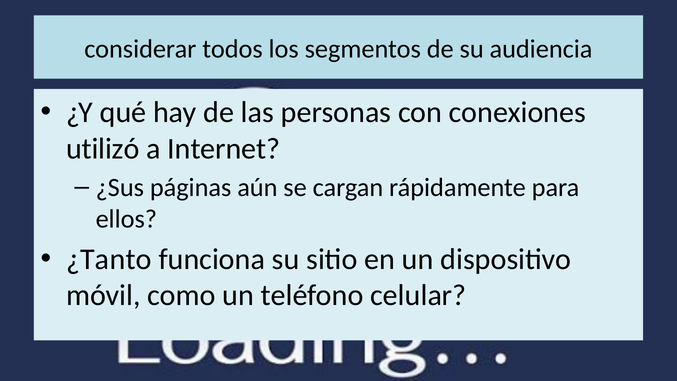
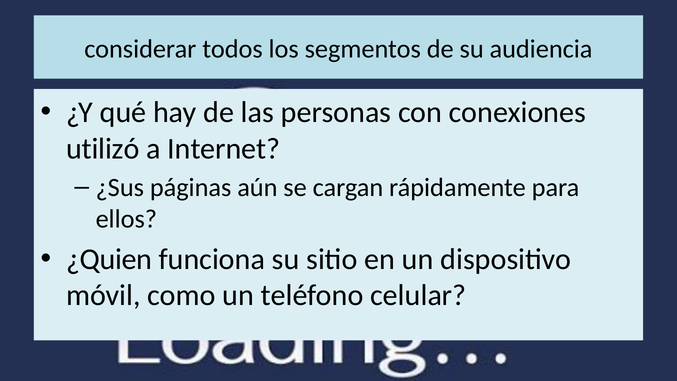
¿Tanto: ¿Tanto -> ¿Quien (109, 259)
